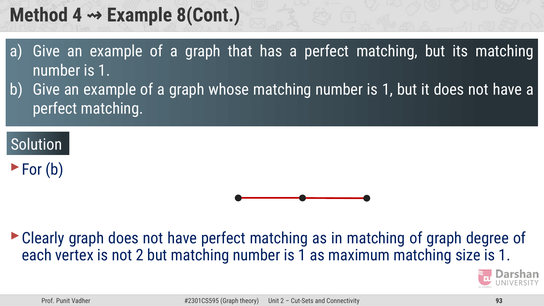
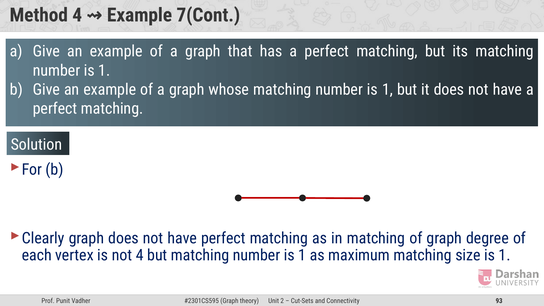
8(Cont: 8(Cont -> 7(Cont (208, 15)
not 2: 2 -> 4 (140, 255)
